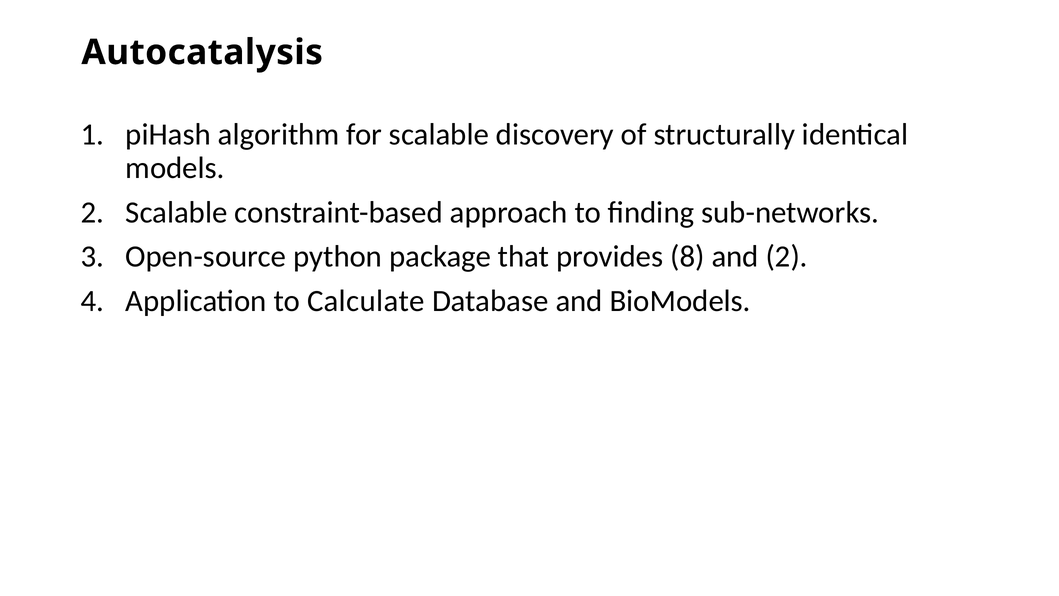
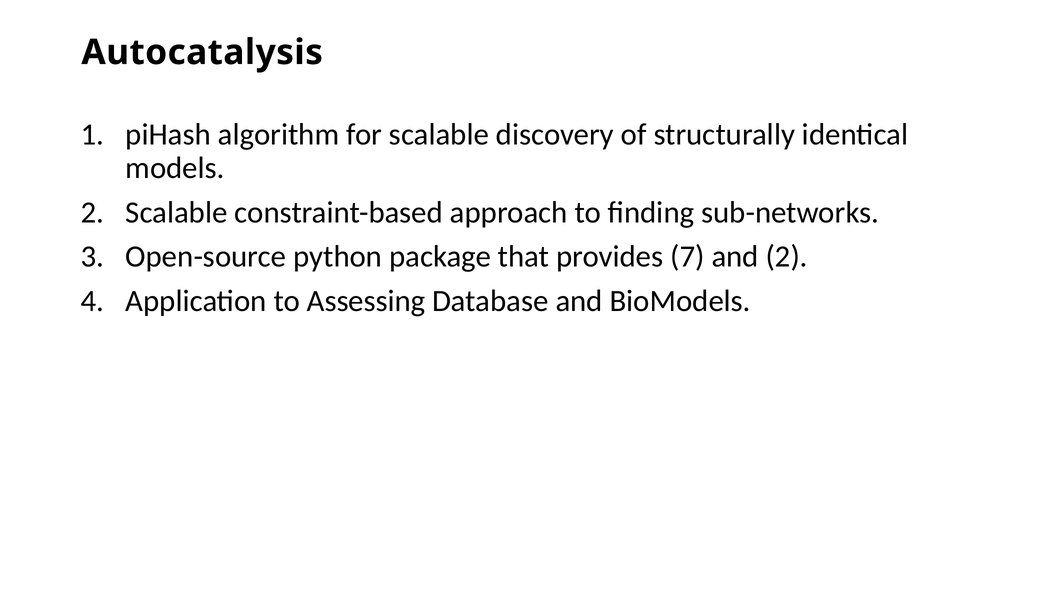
8: 8 -> 7 (687, 257)
Calculate: Calculate -> Assessing (366, 301)
